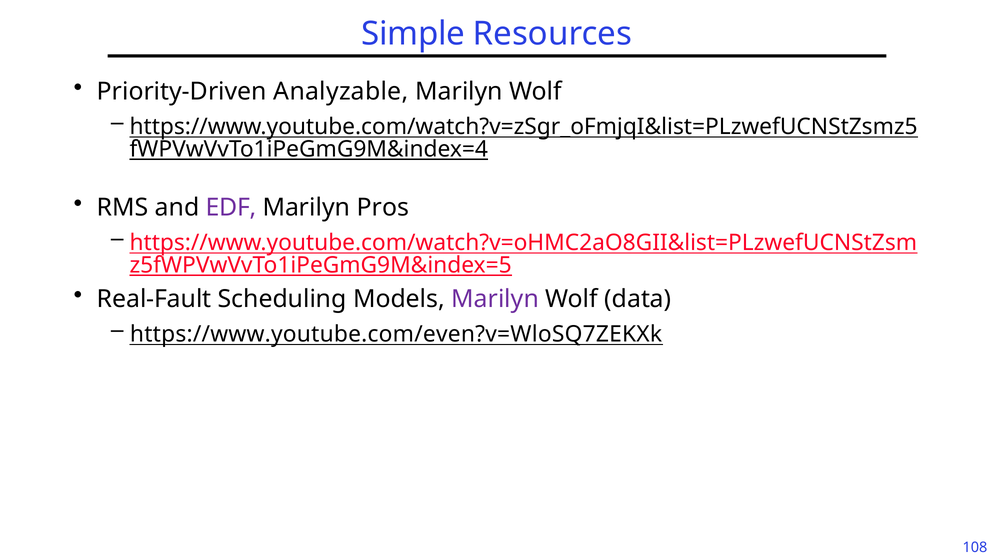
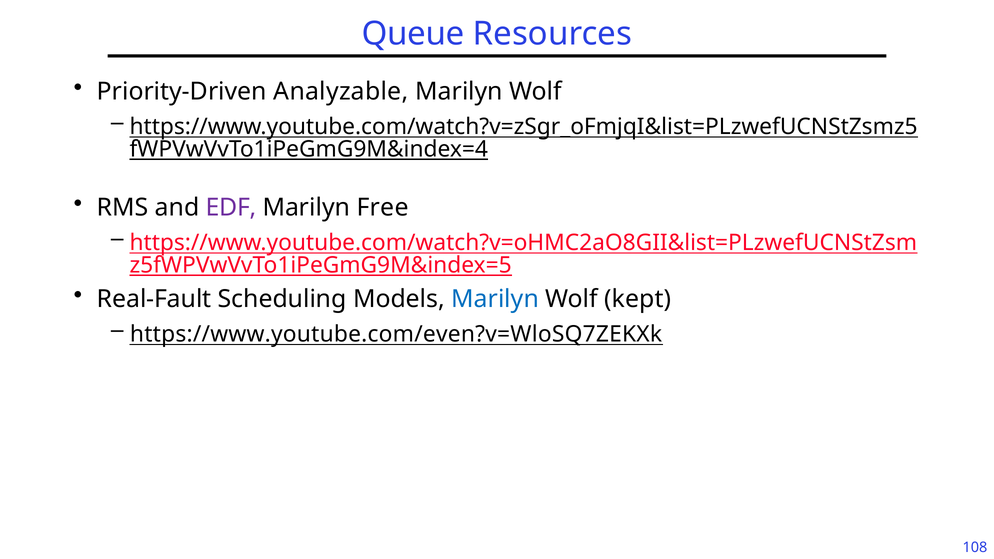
Simple: Simple -> Queue (413, 34)
Pros: Pros -> Free (383, 207)
Marilyn colour: purple -> blue (495, 299)
data: data -> kept (638, 299)
